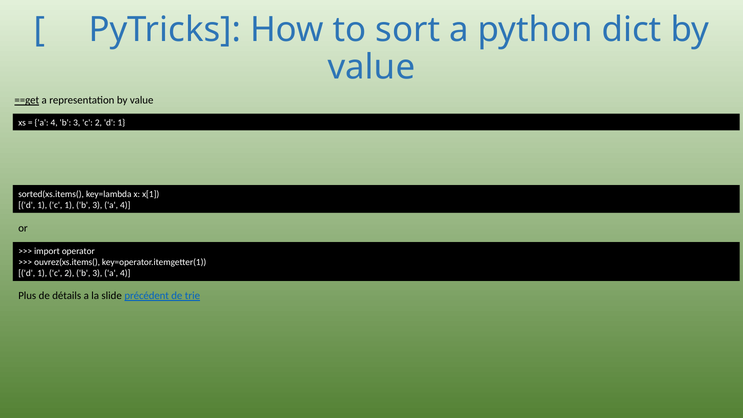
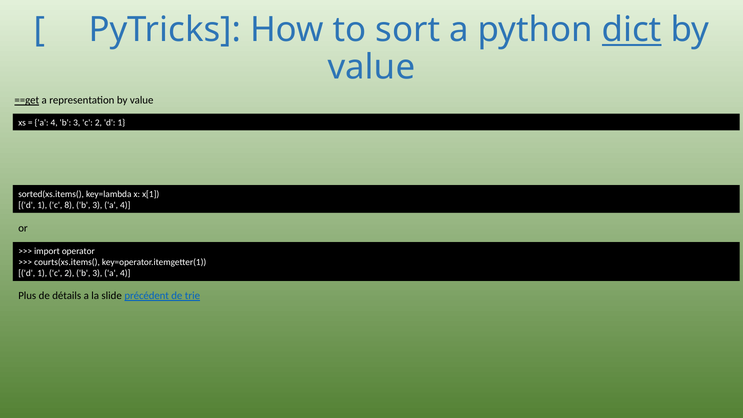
dict underline: none -> present (632, 30)
c 1: 1 -> 8 (69, 205)
ouvrez(xs.items(: ouvrez(xs.items( -> courts(xs.items( (67, 262)
